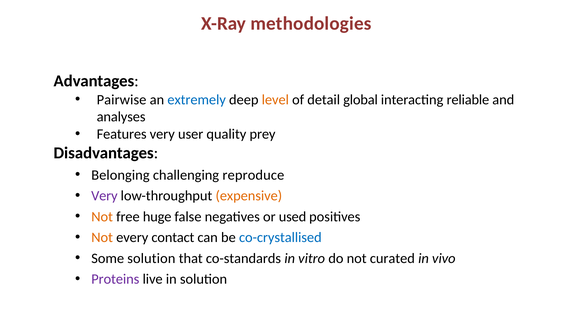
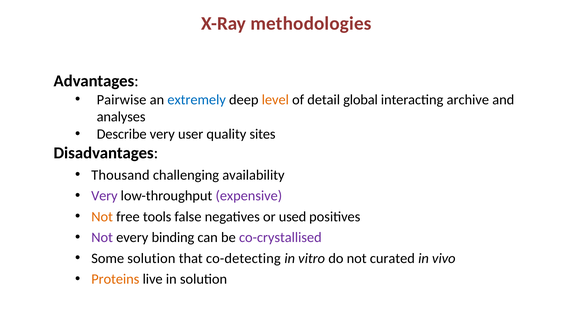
reliable: reliable -> archive (468, 100)
Features: Features -> Describe (122, 134)
prey: prey -> sites (263, 134)
Belonging: Belonging -> Thousand (120, 175)
reproduce: reproduce -> availability (253, 175)
expensive colour: orange -> purple (249, 196)
huge: huge -> tools (157, 217)
Not colour: orange -> purple (102, 238)
contact: contact -> binding (173, 238)
co-crystallised colour: blue -> purple (280, 238)
co-standards: co-standards -> co-detecting (243, 259)
Proteins colour: purple -> orange (115, 279)
